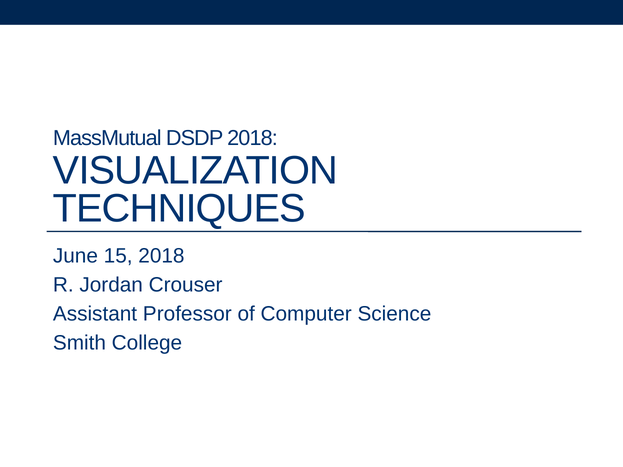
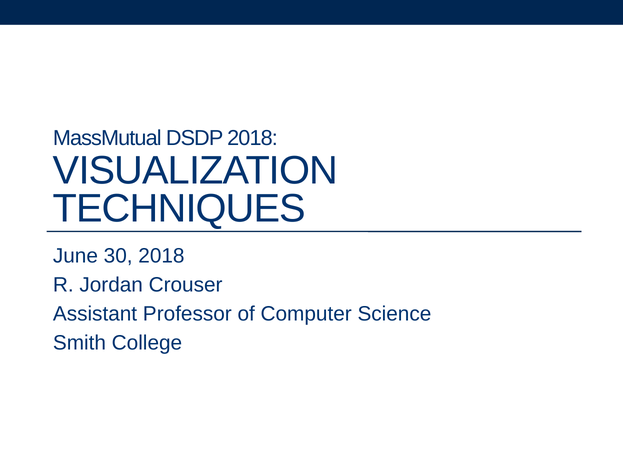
15: 15 -> 30 (118, 256)
